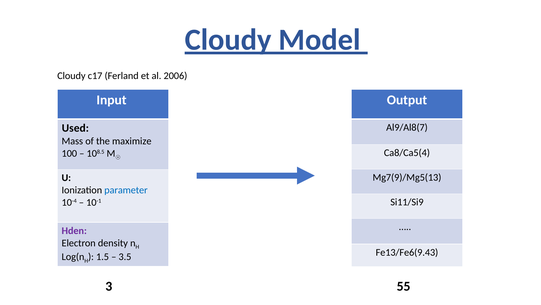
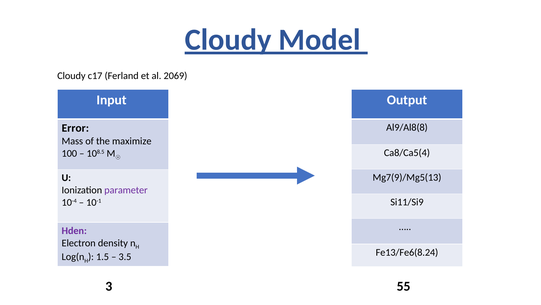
2006: 2006 -> 2069 (175, 76)
Al9/Al8(7: Al9/Al8(7 -> Al9/Al8(8 (407, 127)
Used: Used -> Error (75, 128)
parameter colour: blue -> purple (126, 190)
Fe13/Fe6(9.43: Fe13/Fe6(9.43 -> Fe13/Fe6(8.24 (407, 252)
